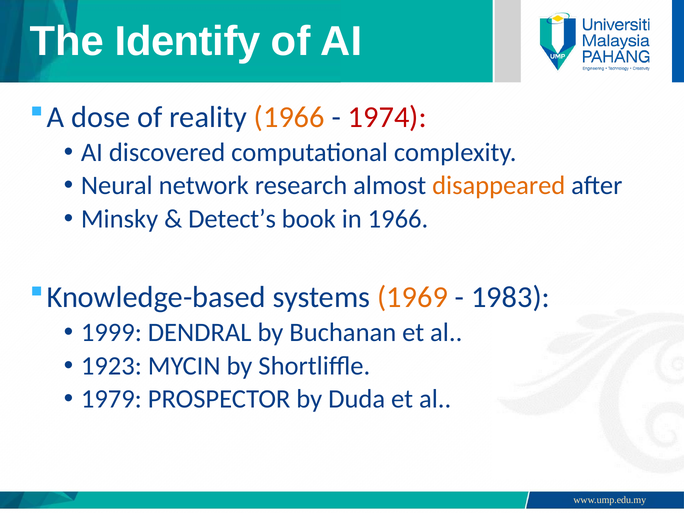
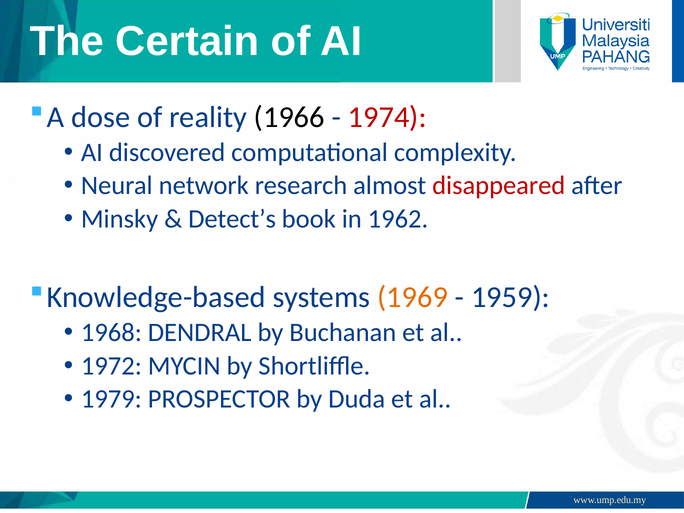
Identify: Identify -> Certain (187, 41)
1966 colour: orange -> black (289, 117)
disappeared colour: orange -> red (499, 186)
in 1966: 1966 -> 1962 (398, 219)
1983: 1983 -> 1959 (511, 297)
1999: 1999 -> 1968 (111, 332)
1923: 1923 -> 1972 (111, 366)
